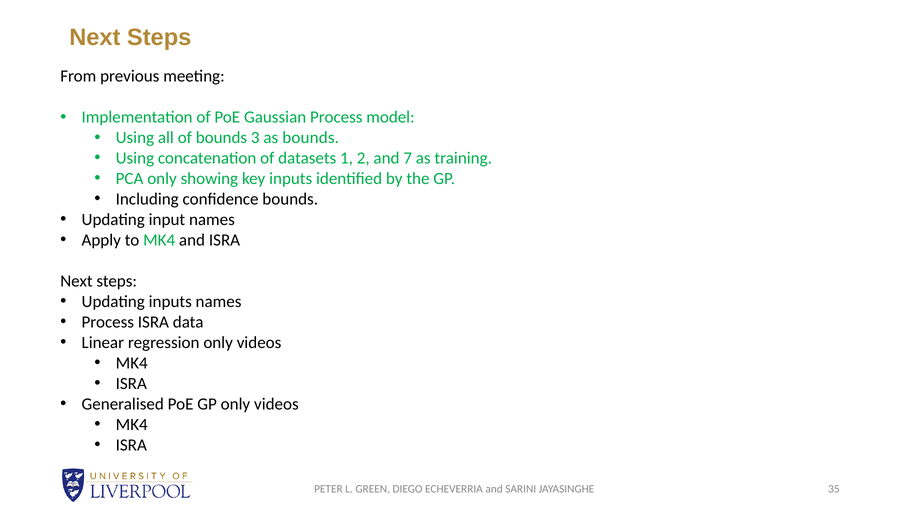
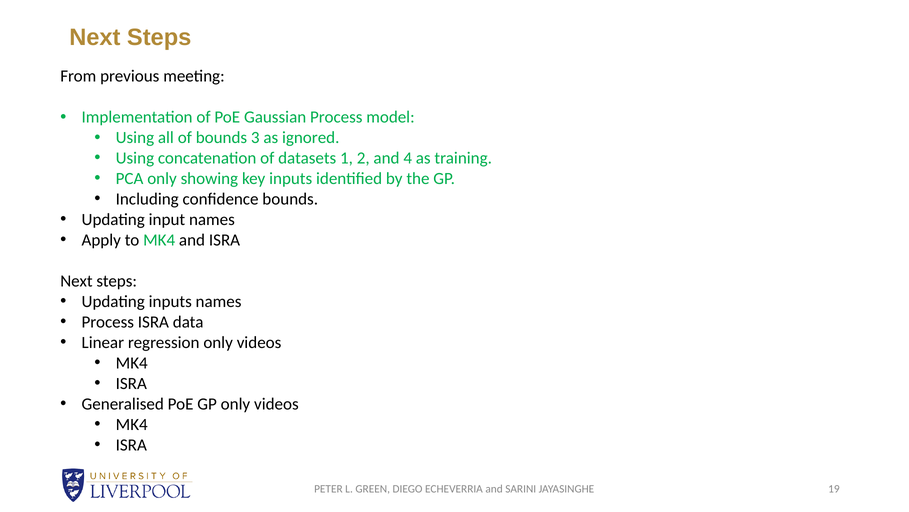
as bounds: bounds -> ignored (311, 138)
7: 7 -> 4 (408, 158)
35: 35 -> 19 (834, 488)
